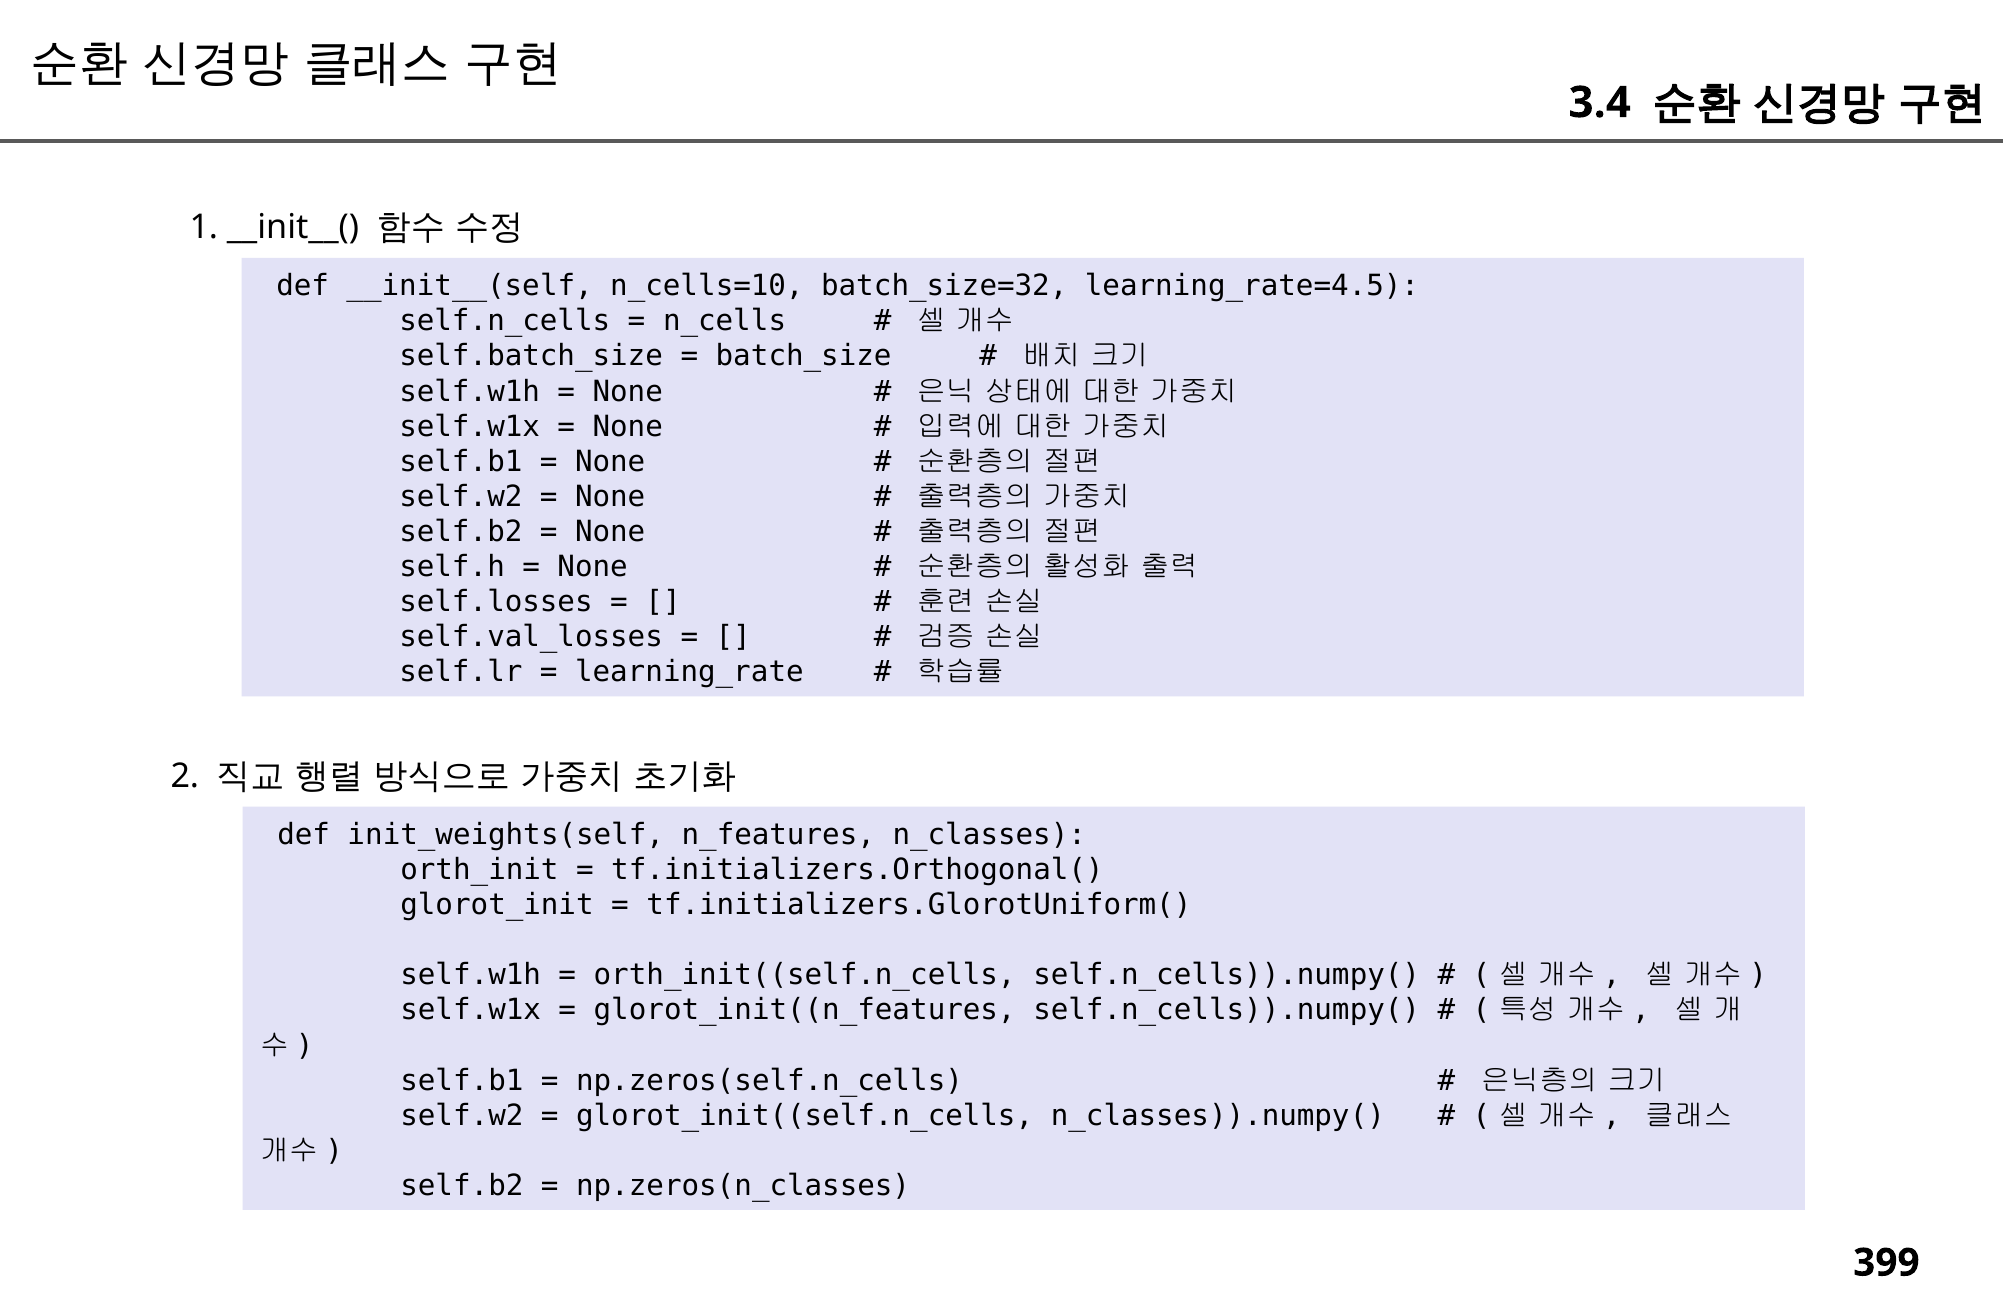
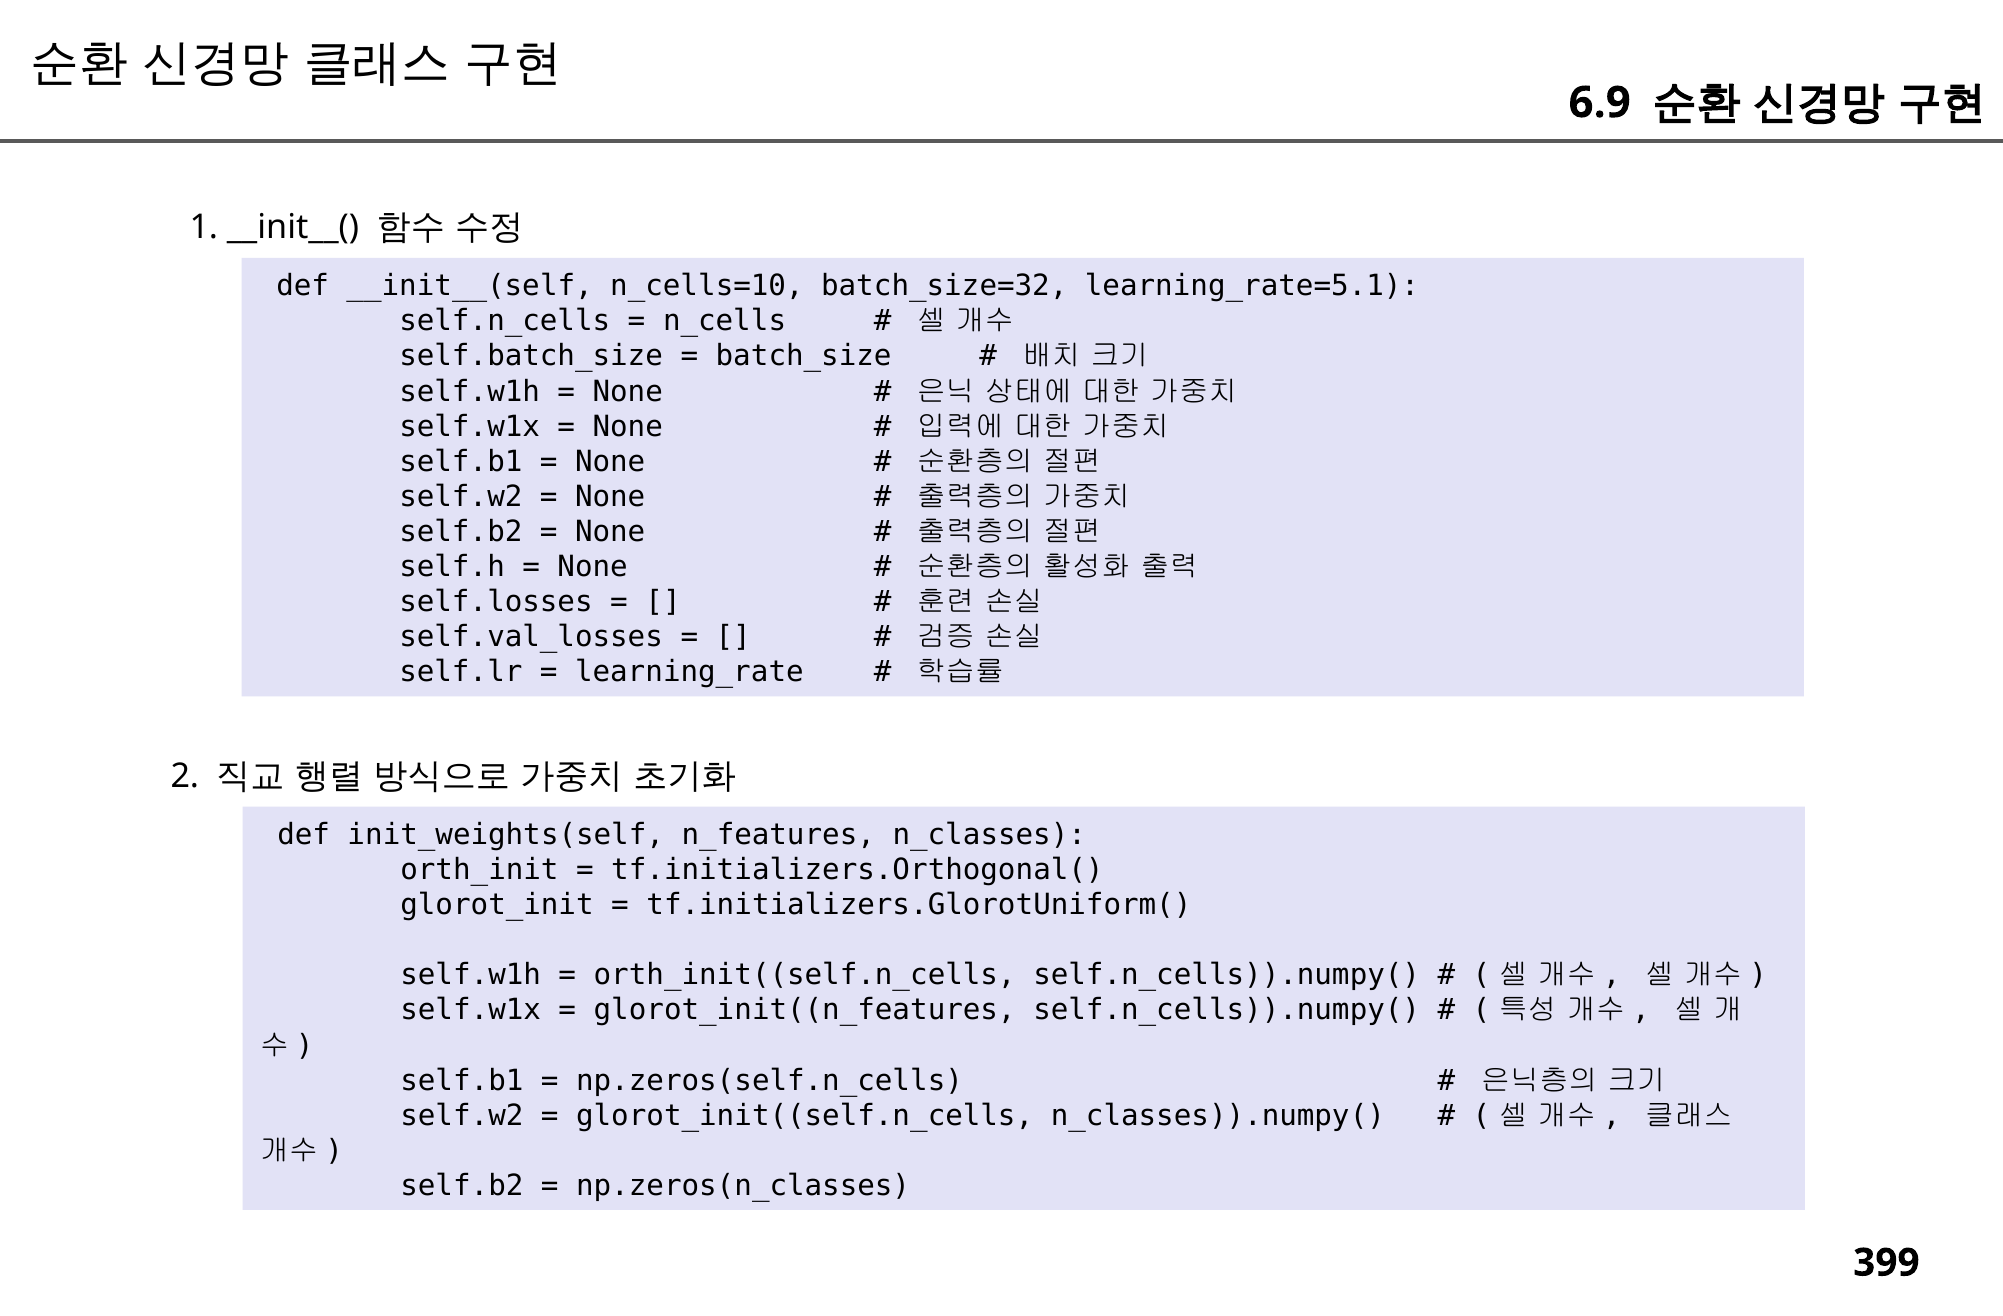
3.4: 3.4 -> 6.9 (1600, 103)
learning_rate=4.5: learning_rate=4.5 -> learning_rate=5.1 (1252, 286)
